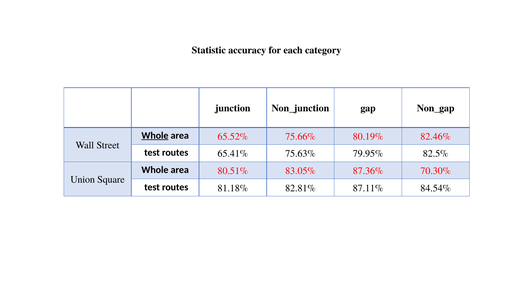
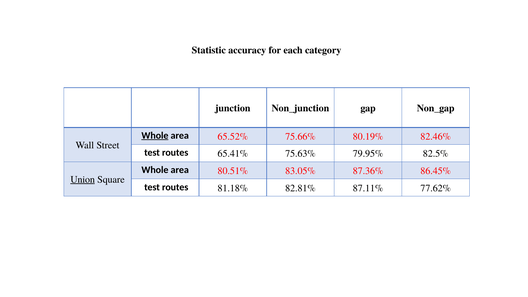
70.30%: 70.30% -> 86.45% (436, 171)
Union underline: none -> present (83, 179)
84.54%: 84.54% -> 77.62% (436, 188)
